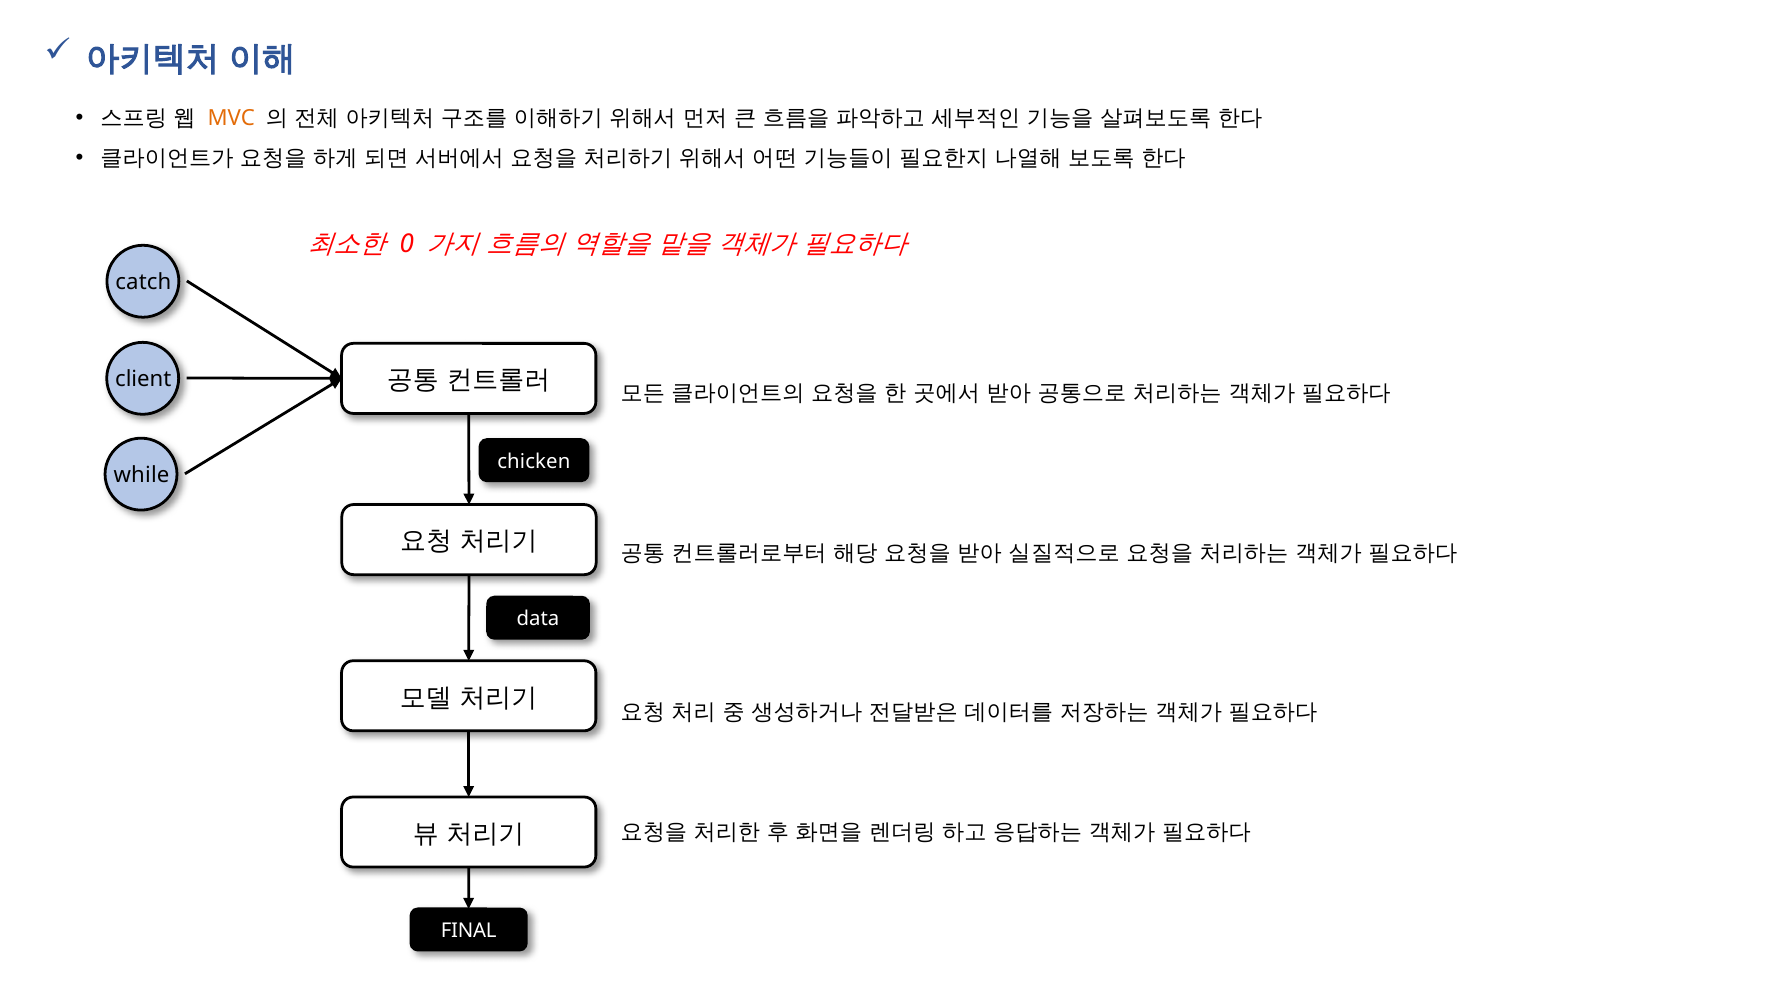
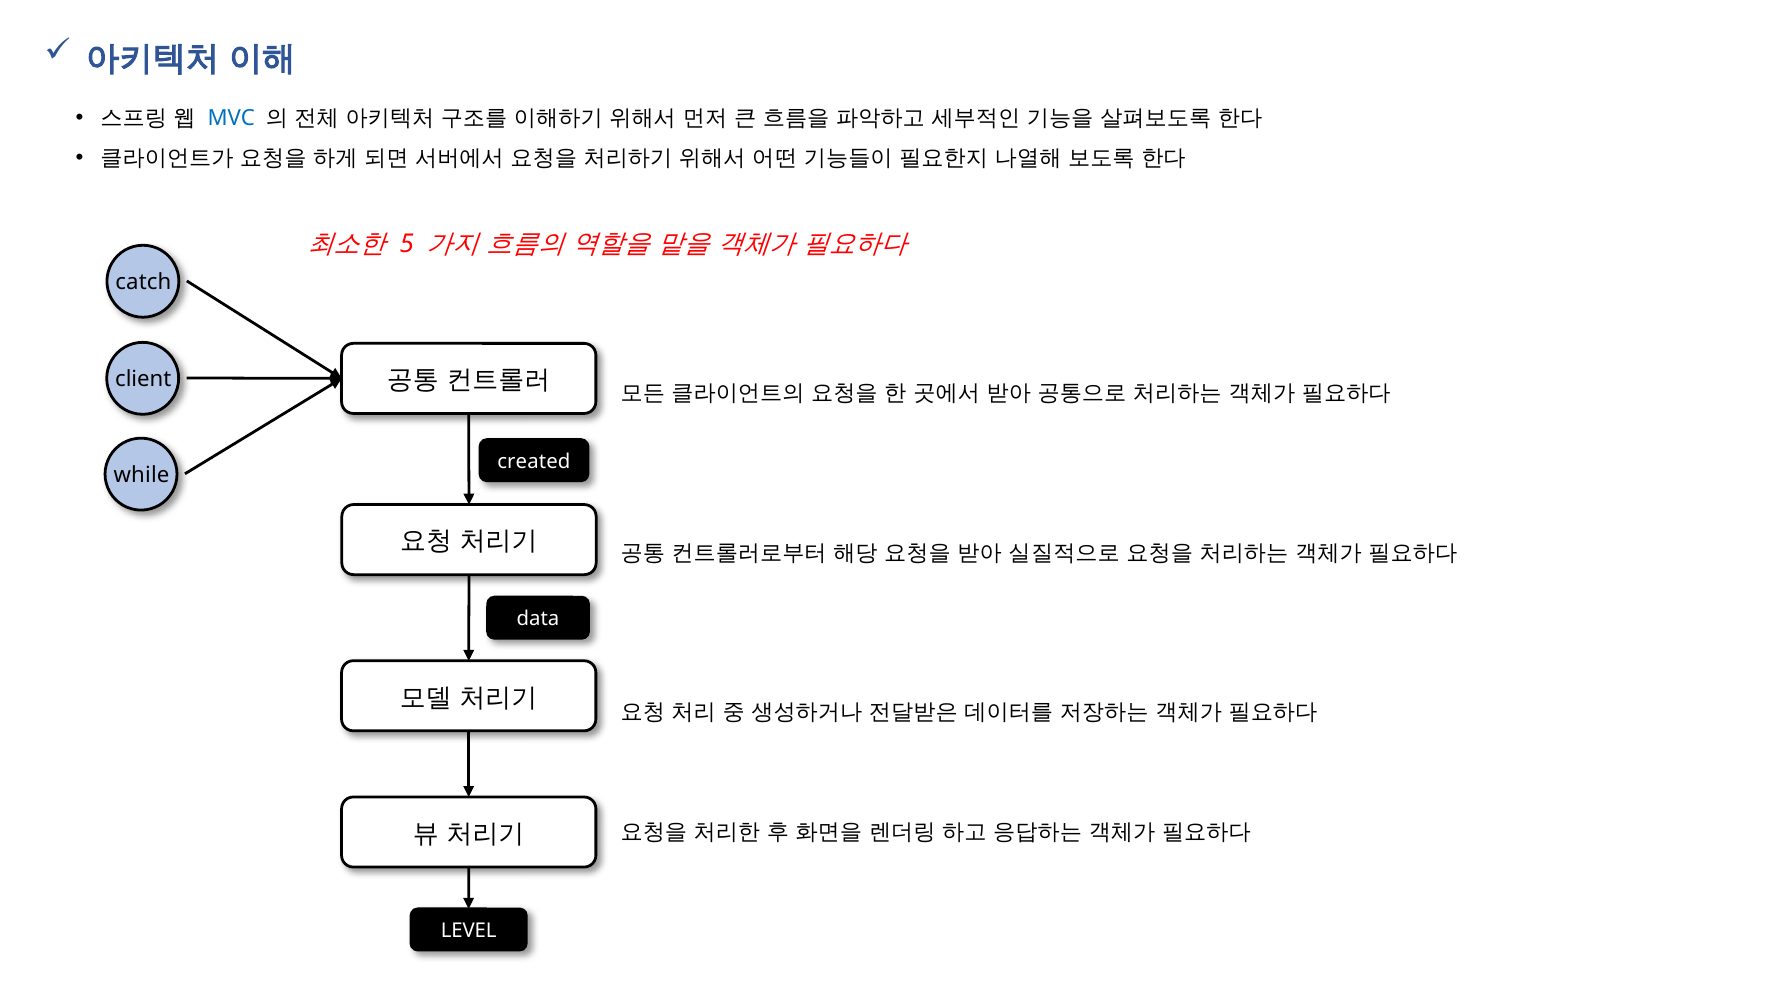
MVC colour: orange -> blue (231, 118)
0: 0 -> 5 (407, 244)
chicken: chicken -> created (534, 462)
FINAL: FINAL -> LEVEL (469, 931)
